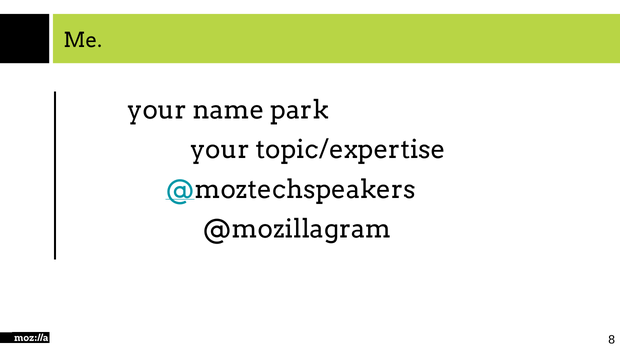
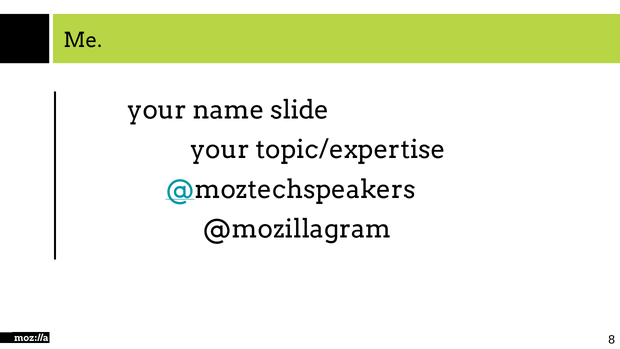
park: park -> slide (300, 110)
